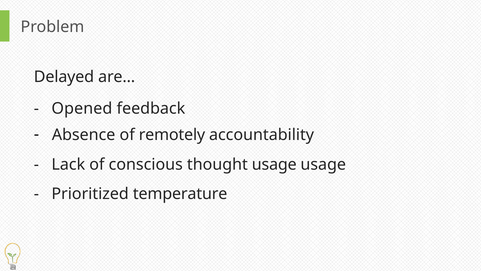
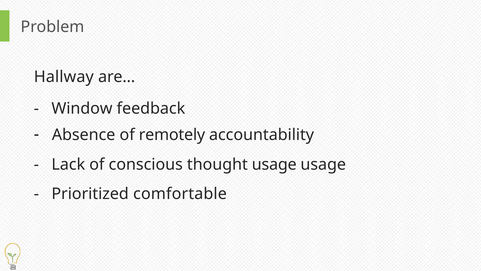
Delayed: Delayed -> Hallway (64, 77)
Opened: Opened -> Window (82, 108)
temperature: temperature -> comfortable (180, 194)
